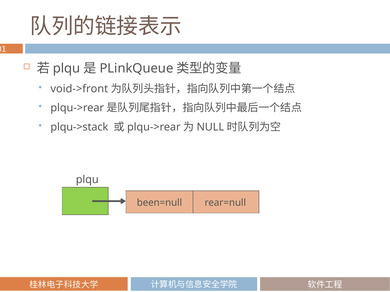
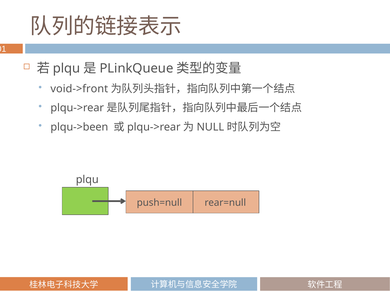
plqu->stack: plqu->stack -> plqu->been (79, 127)
been=null: been=null -> push=null (159, 203)
